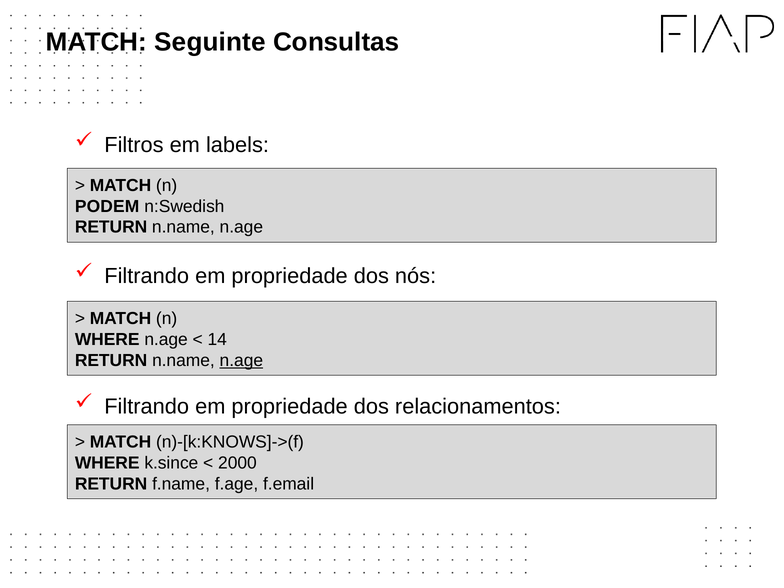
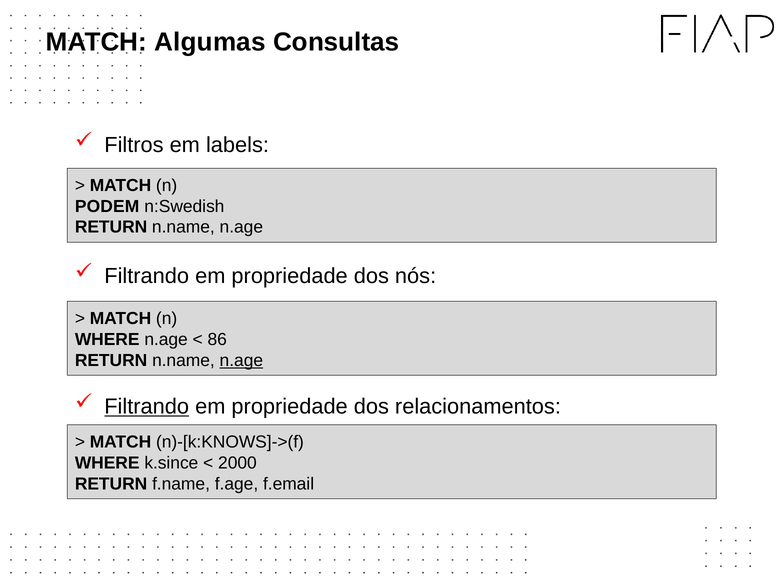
Seguinte: Seguinte -> Algumas (210, 42)
14: 14 -> 86 (217, 339)
Filtrando underline: none -> present (147, 407)
